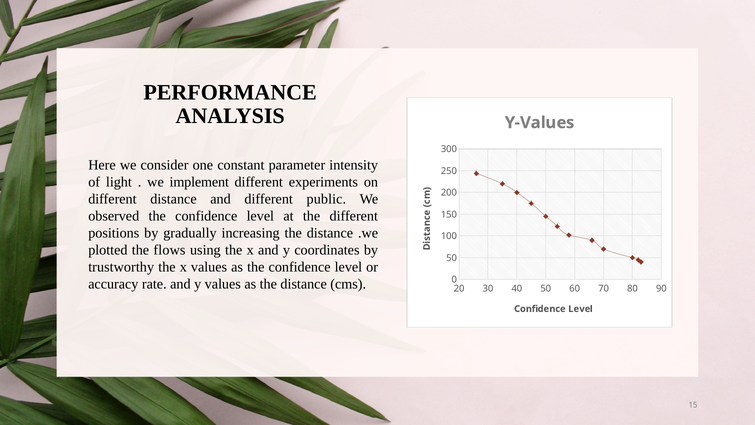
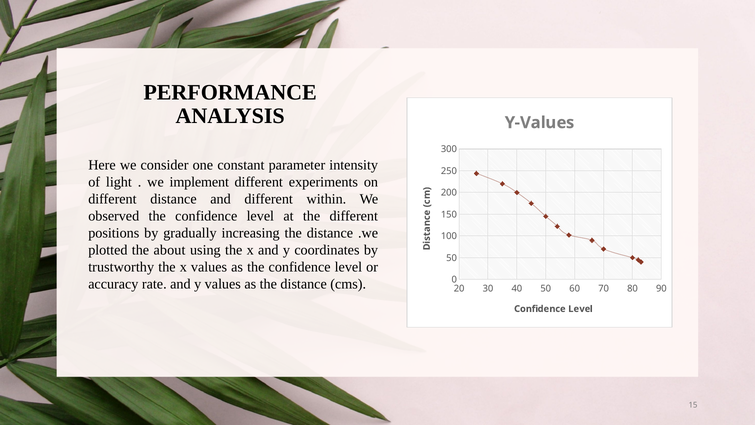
public: public -> within (326, 199)
flows: flows -> about (170, 250)
